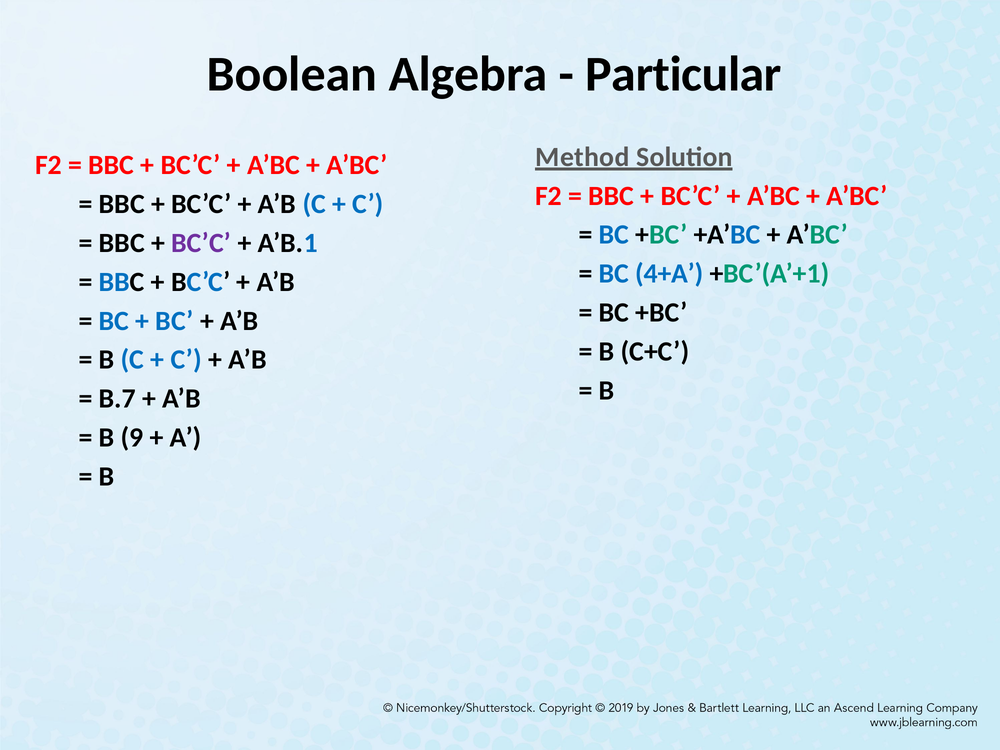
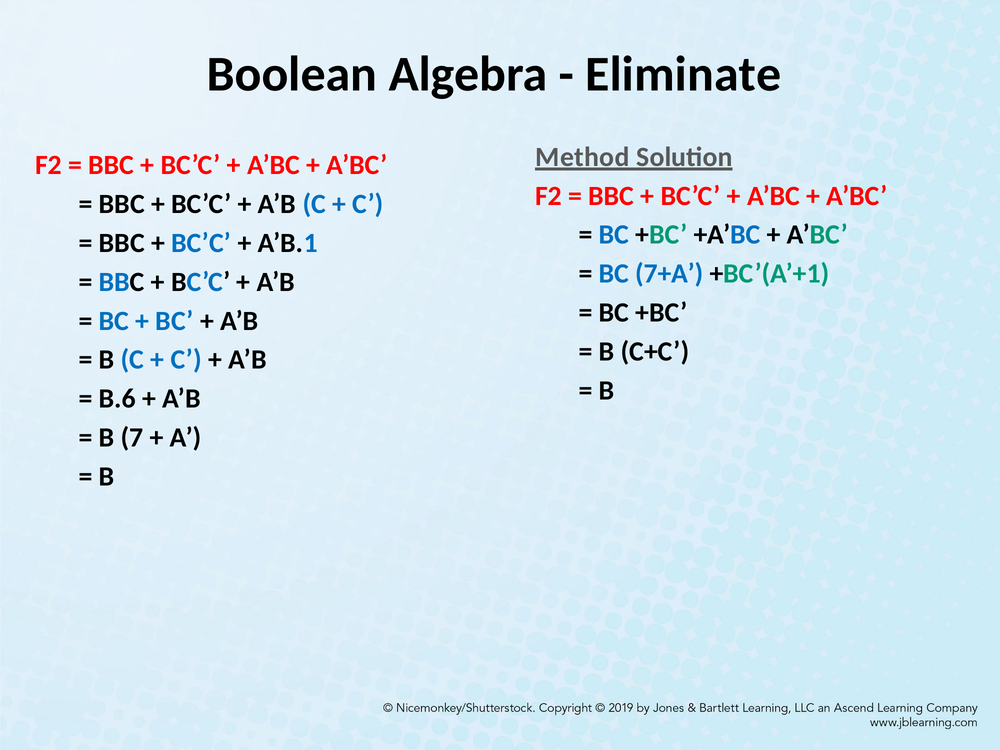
Particular: Particular -> Eliminate (683, 74)
BC’C colour: purple -> blue (201, 243)
4+A: 4+A -> 7+A (669, 274)
B.7: B.7 -> B.6 (117, 399)
9: 9 -> 7 (132, 438)
